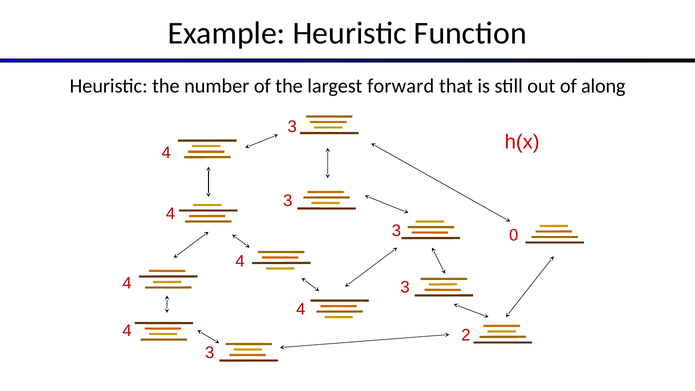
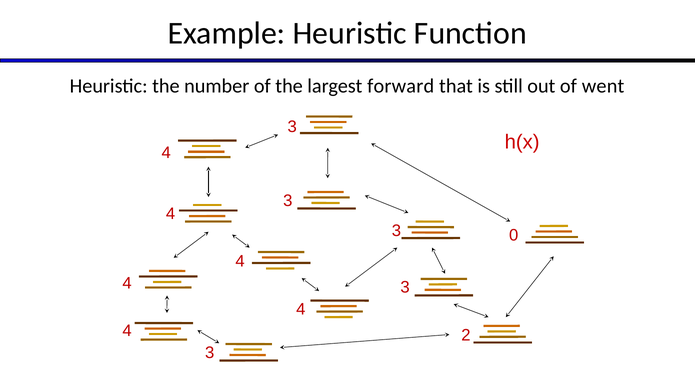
along: along -> went (603, 86)
